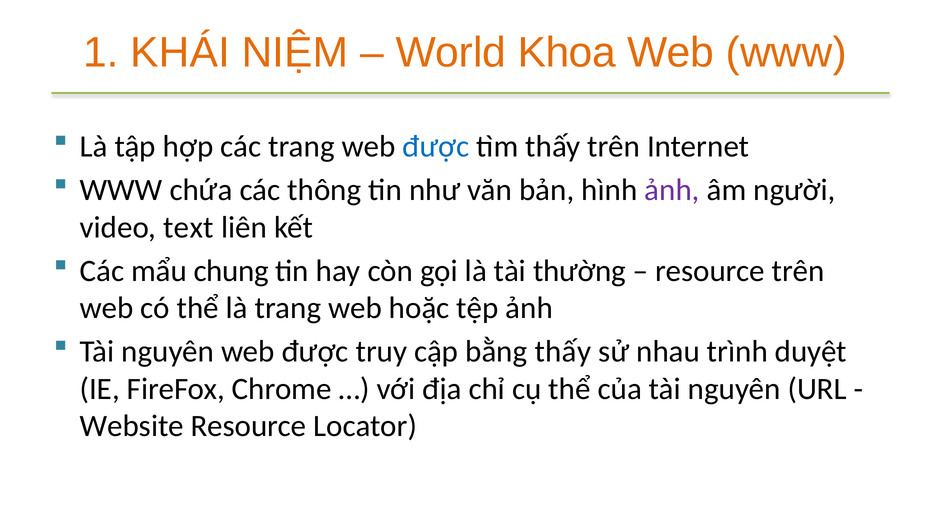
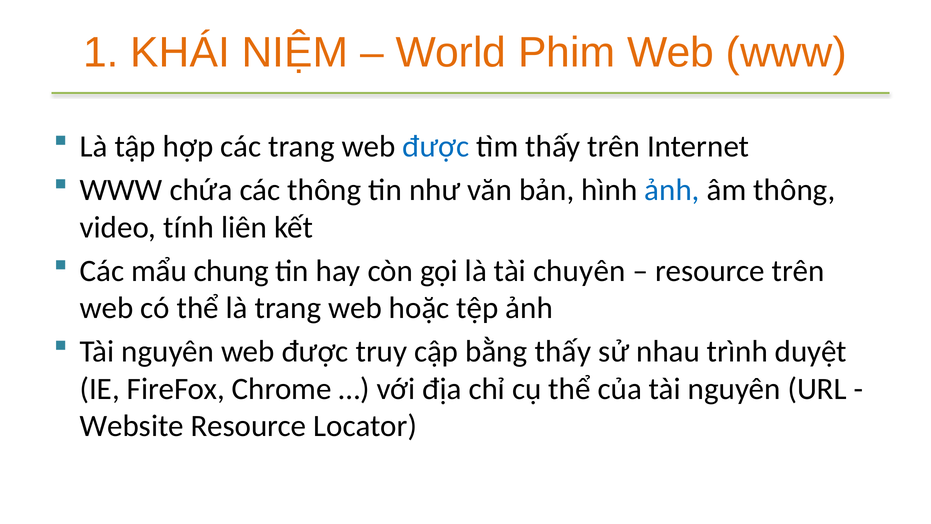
Khoa: Khoa -> Phim (567, 52)
ảnh colour: purple -> blue (672, 190)
âm người: người -> thông (794, 190)
text: text -> tính (189, 227)
thường: thường -> chuyên (579, 271)
